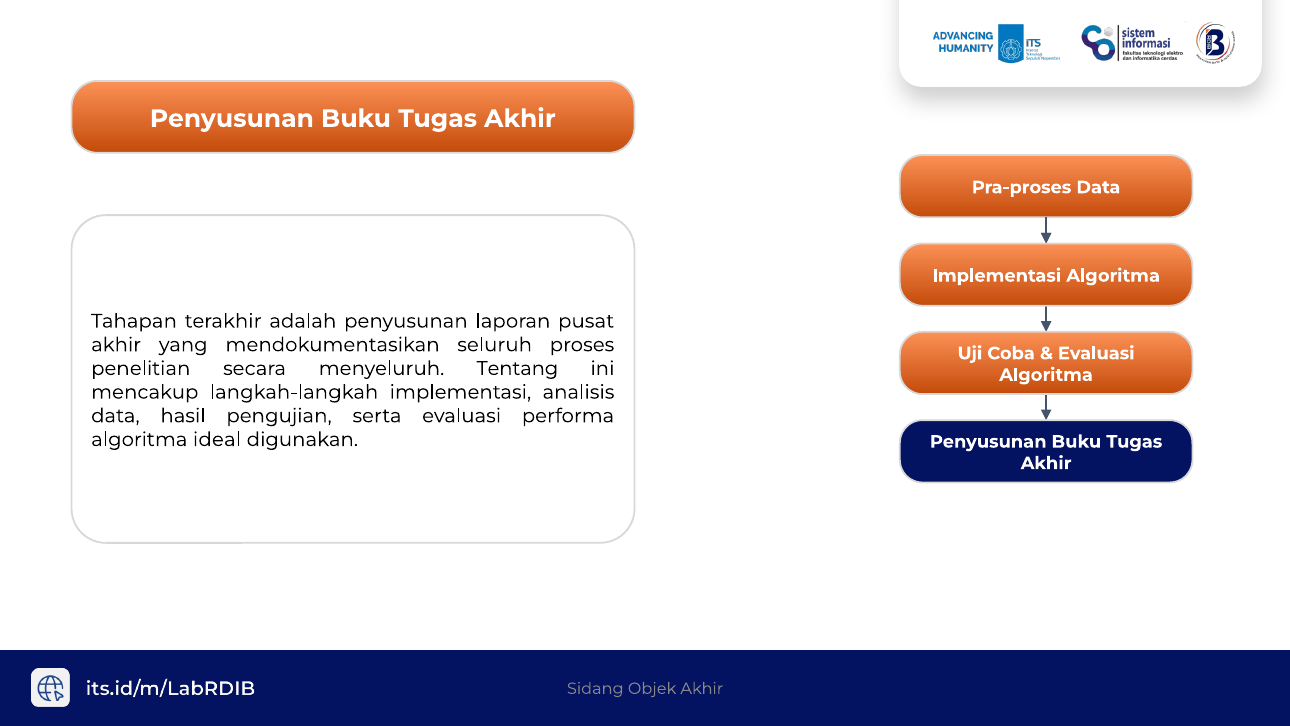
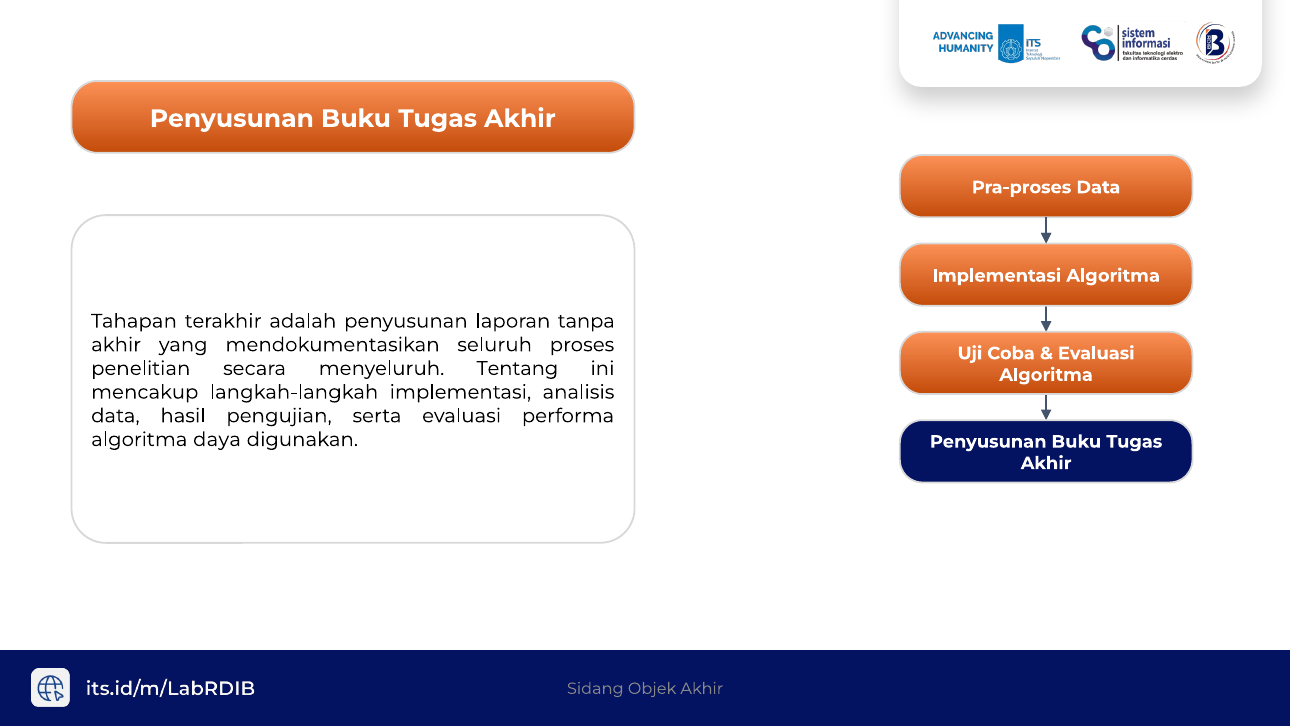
pusat: pusat -> tanpa (586, 321)
ideal: ideal -> daya (217, 439)
